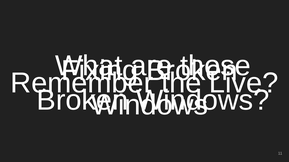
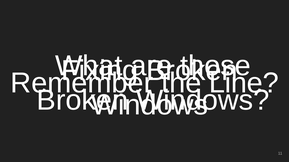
Live: Live -> Line (244, 83)
